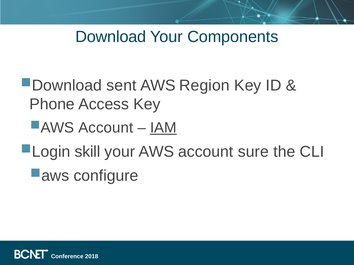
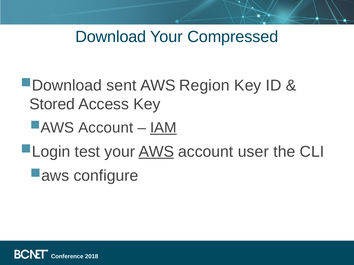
Components: Components -> Compressed (233, 37)
Phone: Phone -> Stored (52, 104)
skill: skill -> test (87, 152)
AWS underline: none -> present (156, 152)
sure: sure -> user (253, 152)
